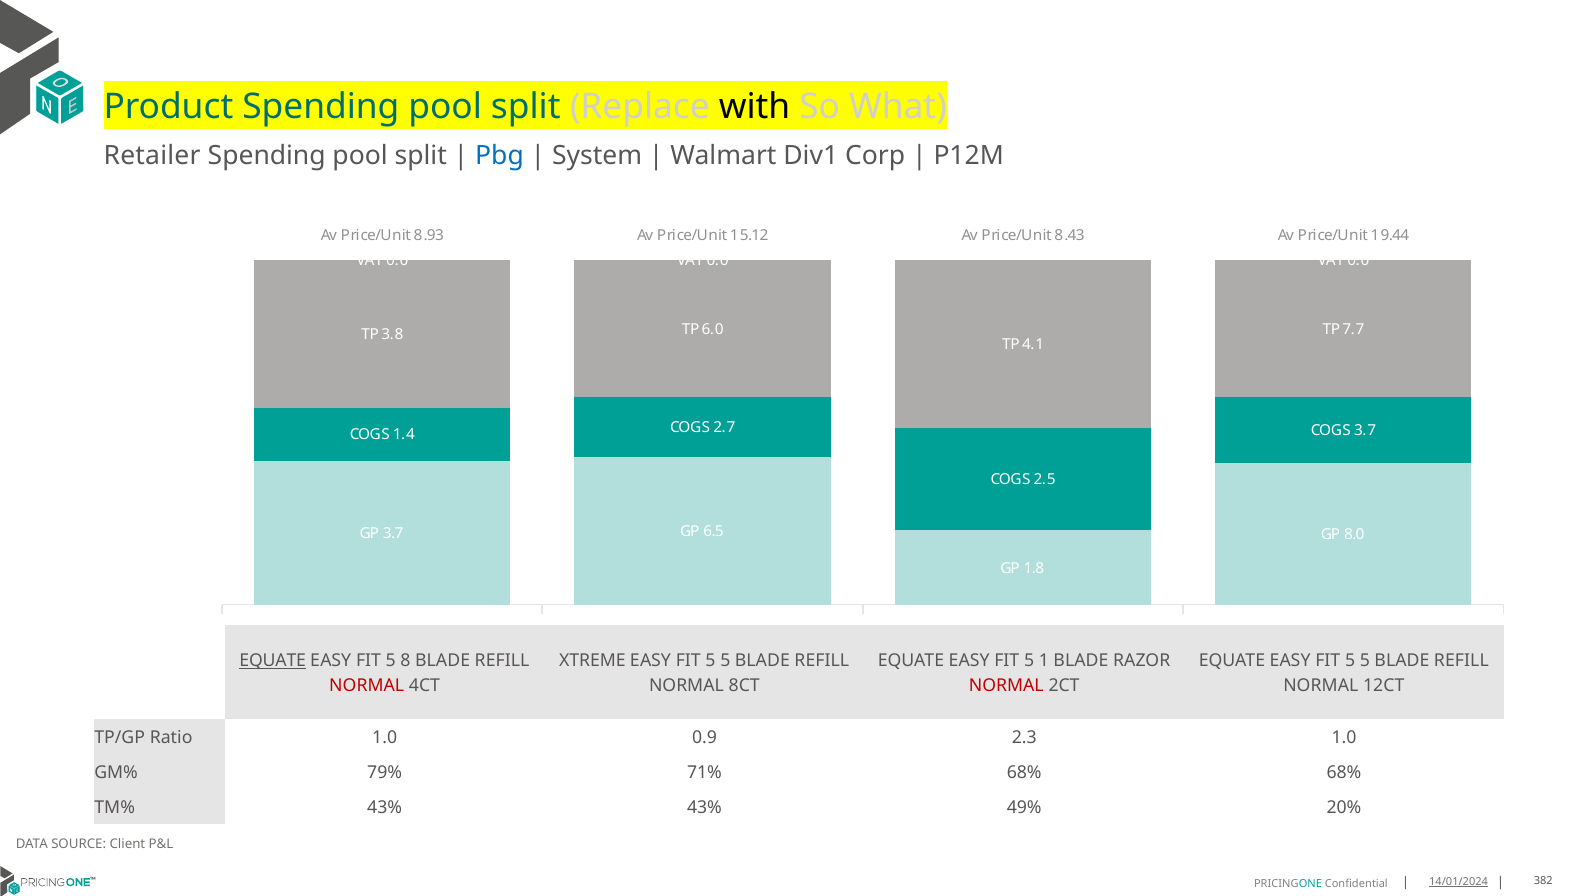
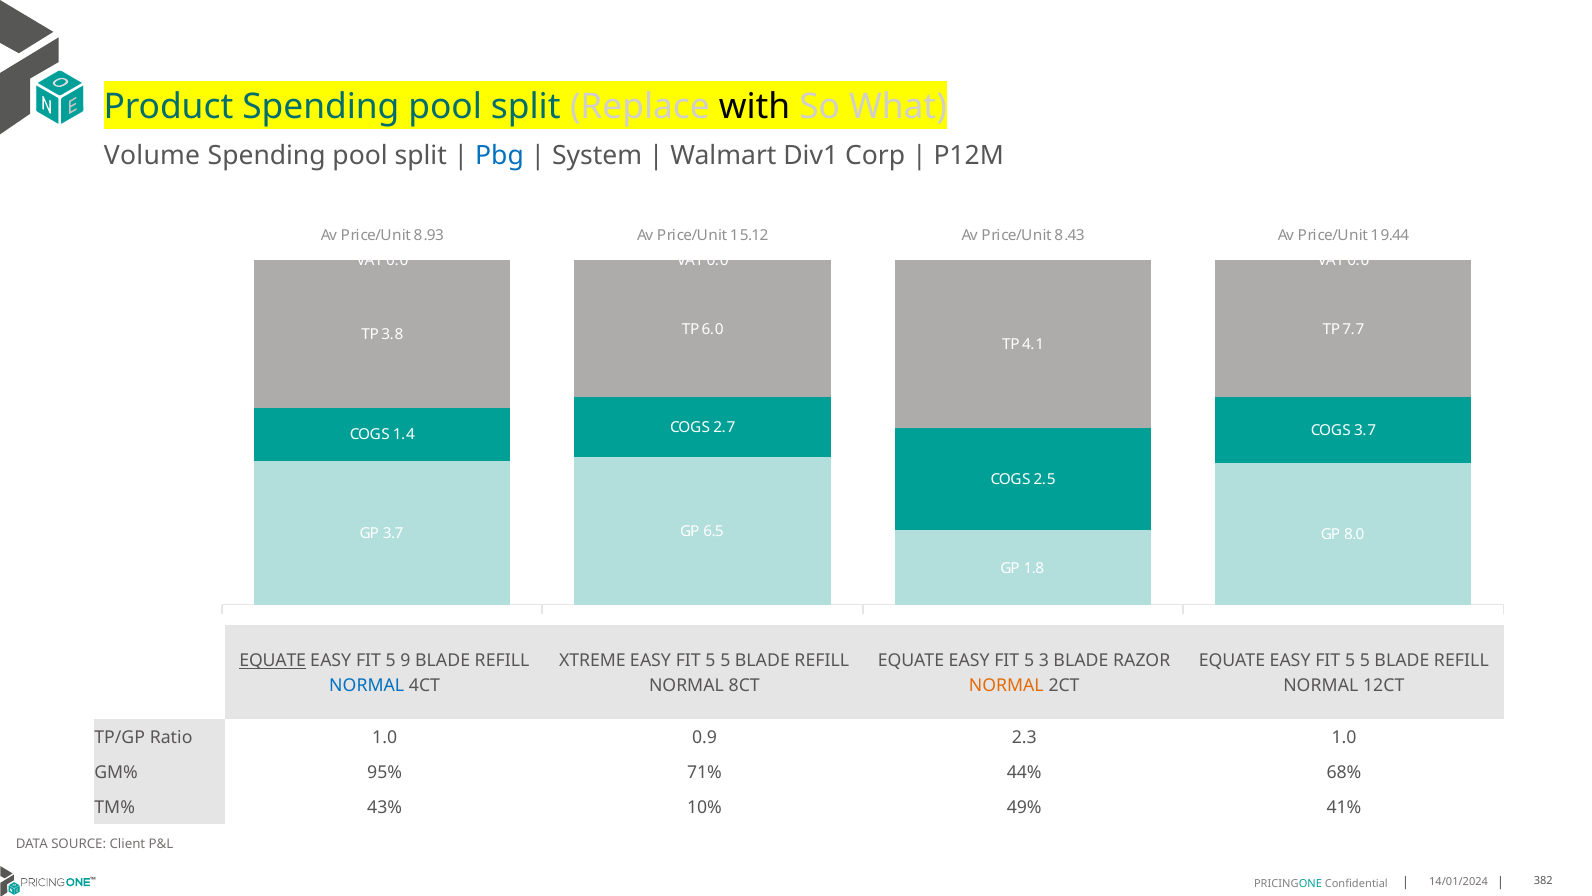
Retailer: Retailer -> Volume (152, 155)
8: 8 -> 9 (406, 661)
1: 1 -> 3 (1044, 661)
NORMAL colour: red -> blue (367, 685)
NORMAL colour: red -> orange (1006, 685)
79%: 79% -> 95% (385, 772)
71% 68%: 68% -> 44% (1024, 772)
43% 43%: 43% -> 10% (704, 808)
20%: 20% -> 41% (1344, 808)
14/01/2024 underline: present -> none (1459, 881)
